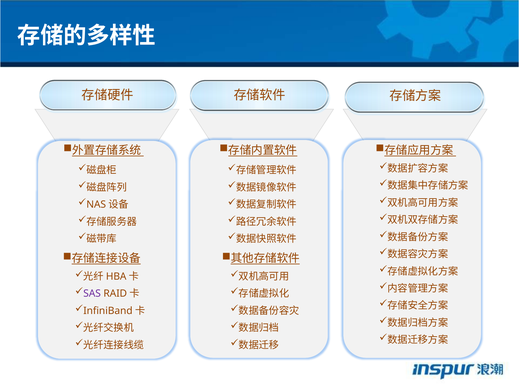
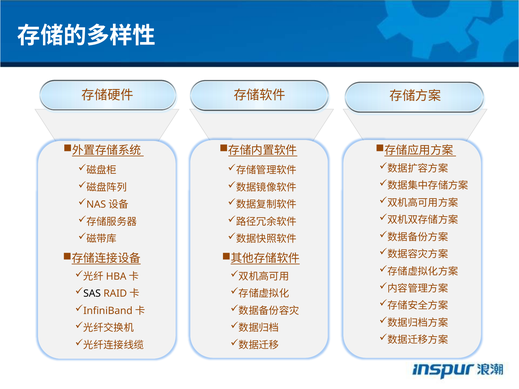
SAS colour: purple -> black (92, 294)
